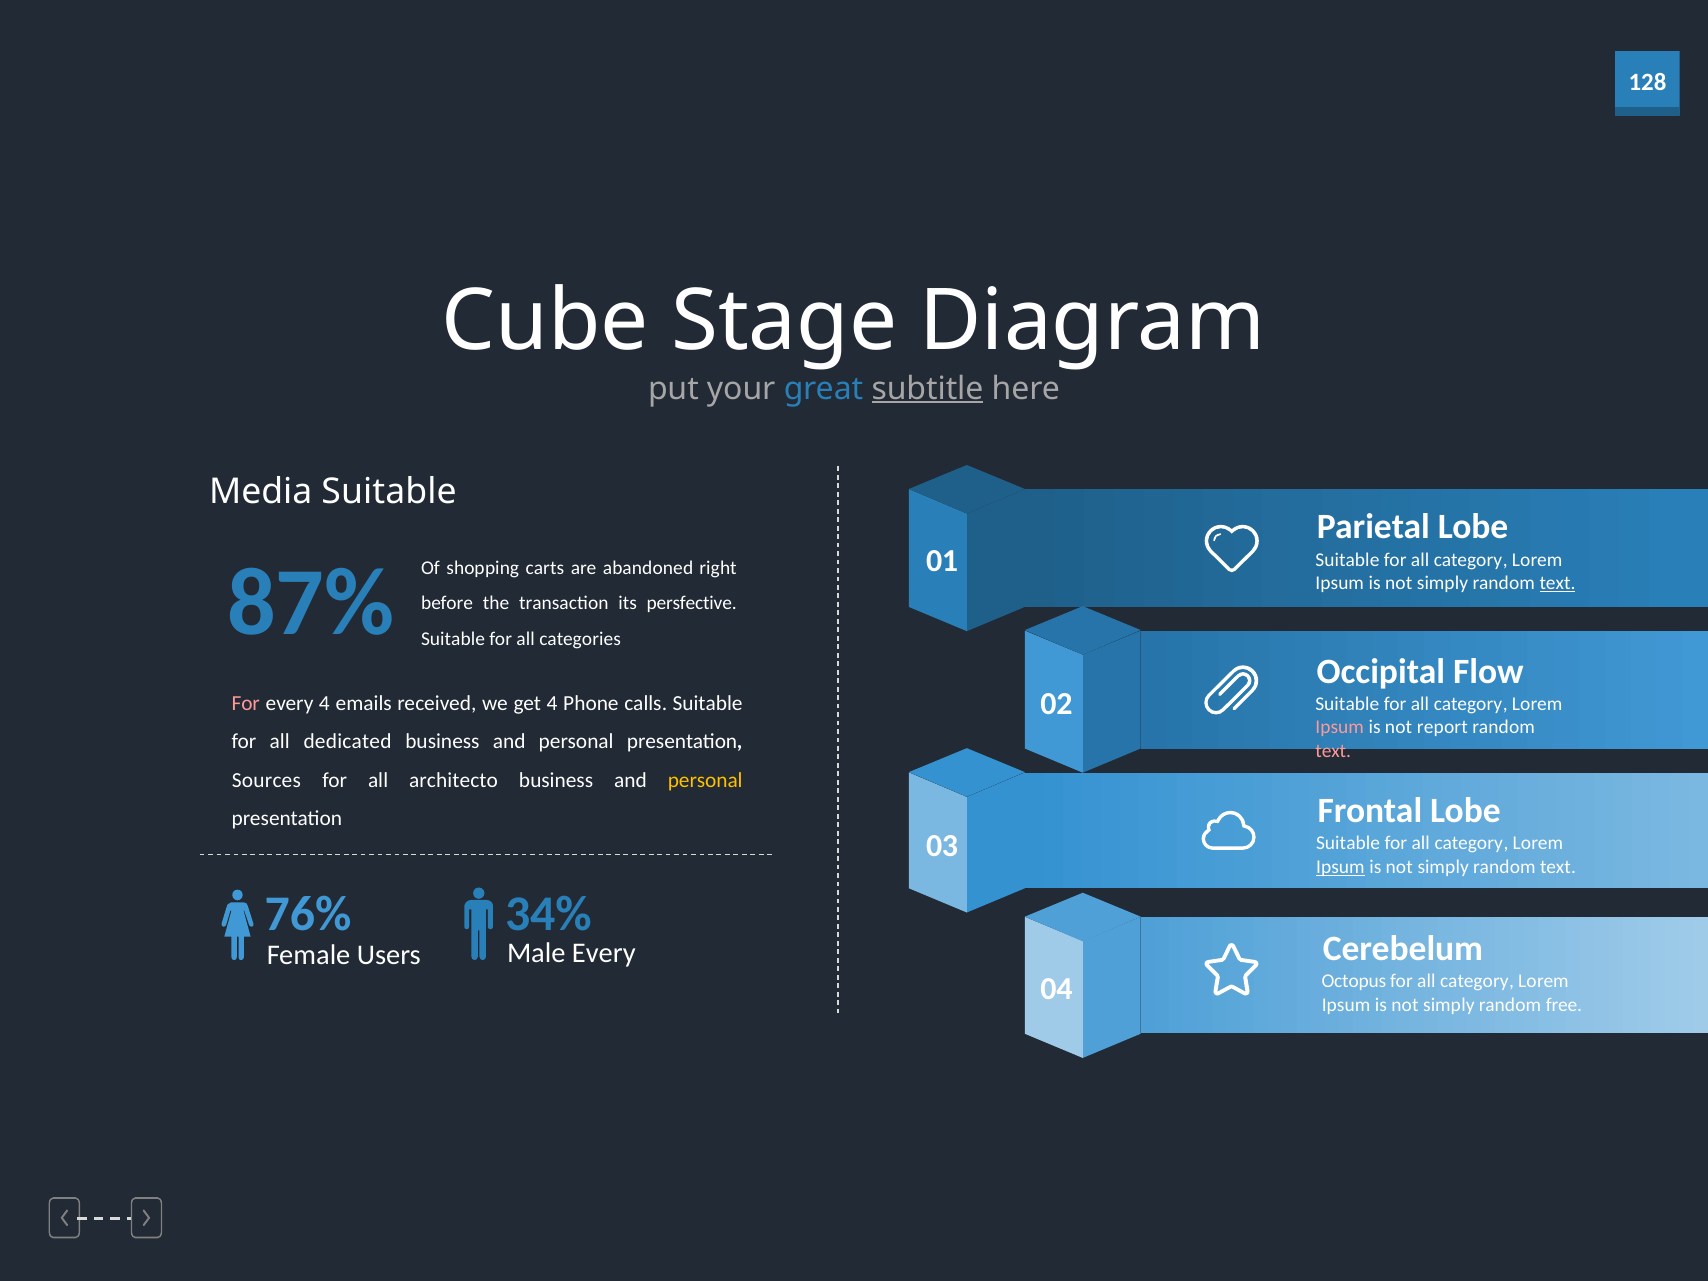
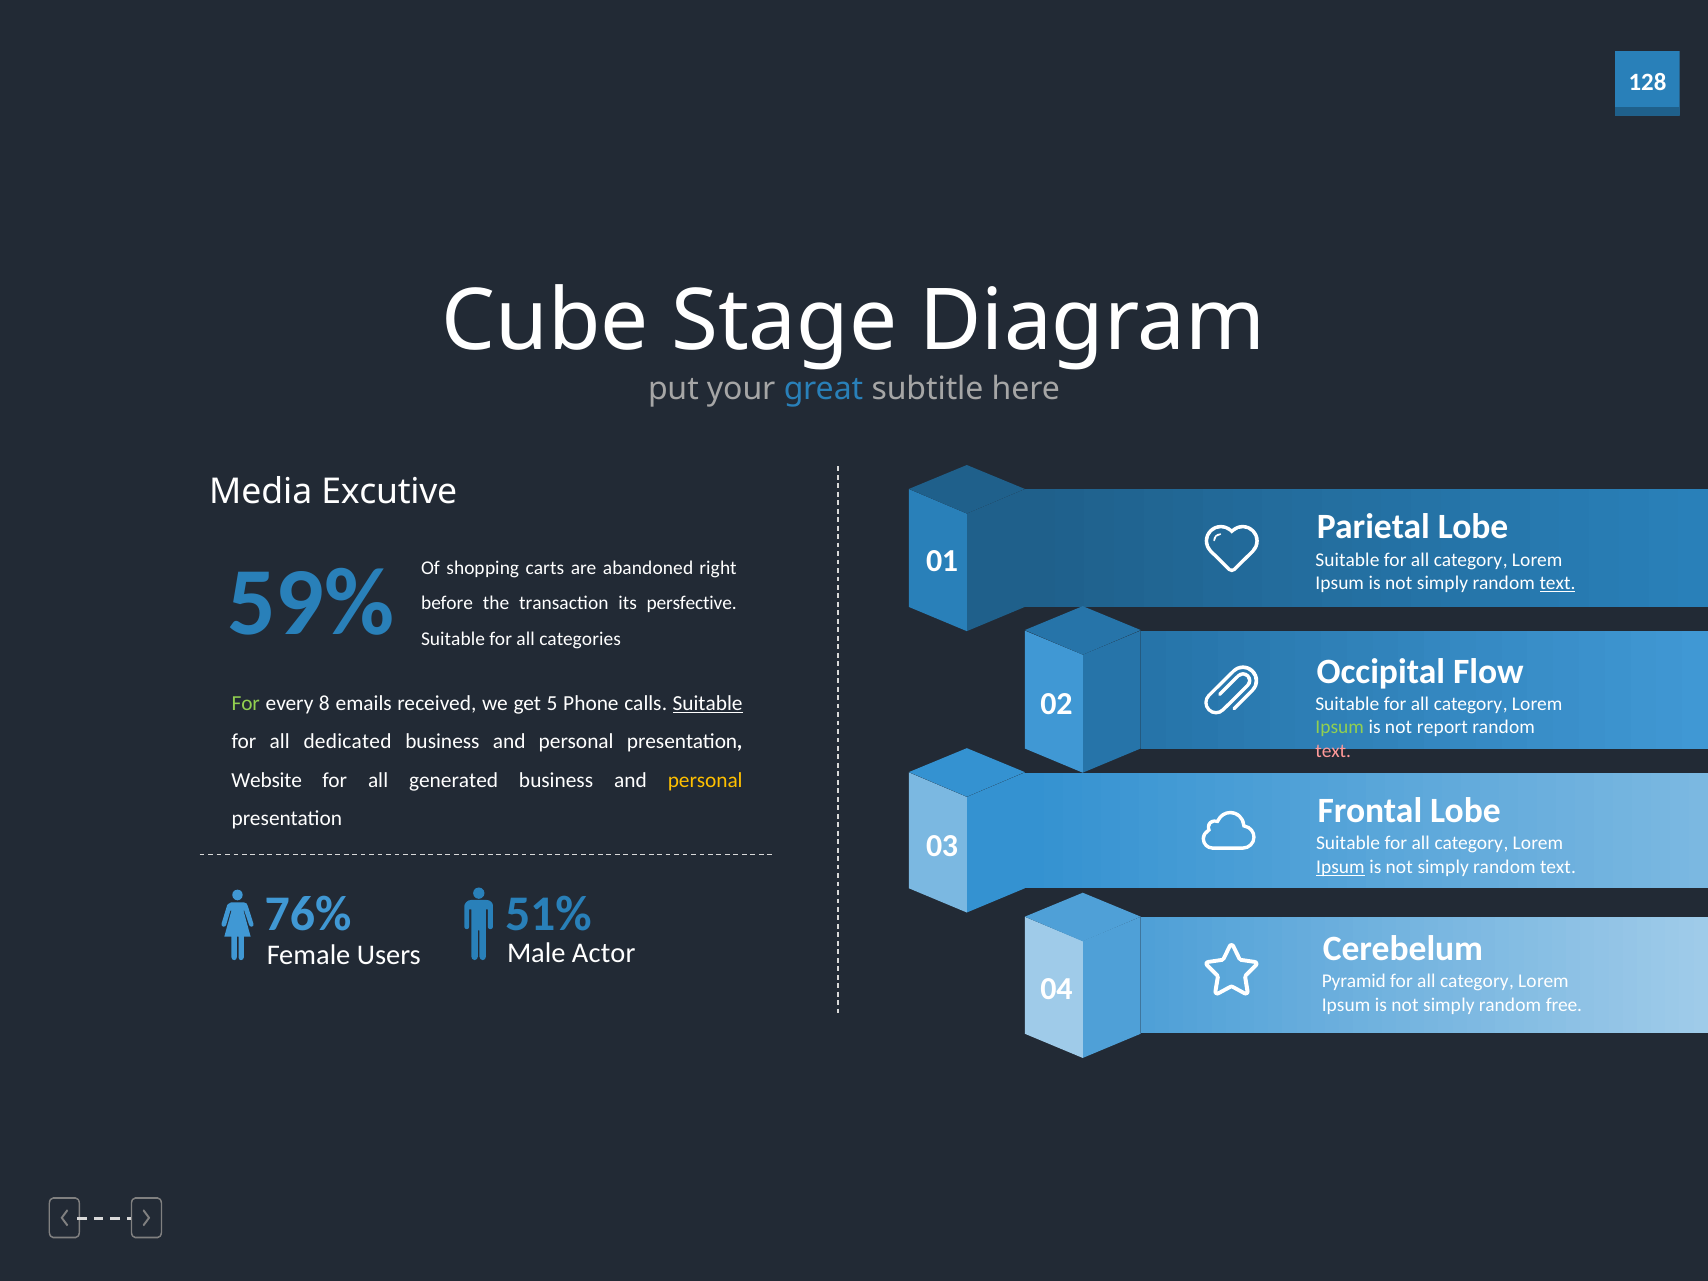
subtitle underline: present -> none (928, 389)
Media Suitable: Suitable -> Excutive (389, 492)
87%: 87% -> 59% (311, 603)
For colour: pink -> light green (246, 703)
every 4: 4 -> 8 (324, 703)
get 4: 4 -> 5 (552, 703)
Suitable underline: none -> present (708, 703)
Ipsum colour: pink -> light green (1340, 728)
Sources: Sources -> Website (267, 780)
architecto: architecto -> generated (454, 780)
34%: 34% -> 51% (548, 914)
Male Every: Every -> Actor (604, 953)
Octopus: Octopus -> Pyramid (1354, 981)
